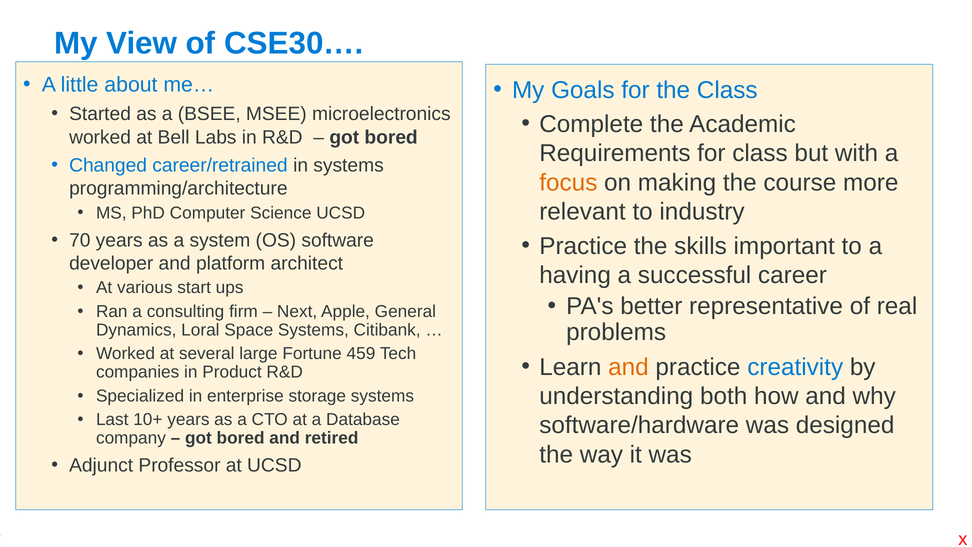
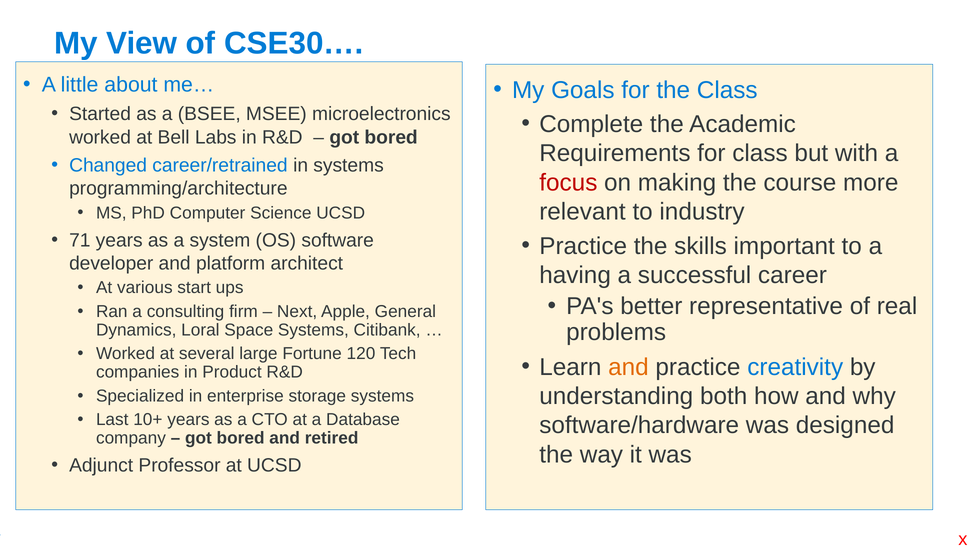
focus colour: orange -> red (568, 183)
70: 70 -> 71 (80, 240)
459: 459 -> 120 (361, 354)
